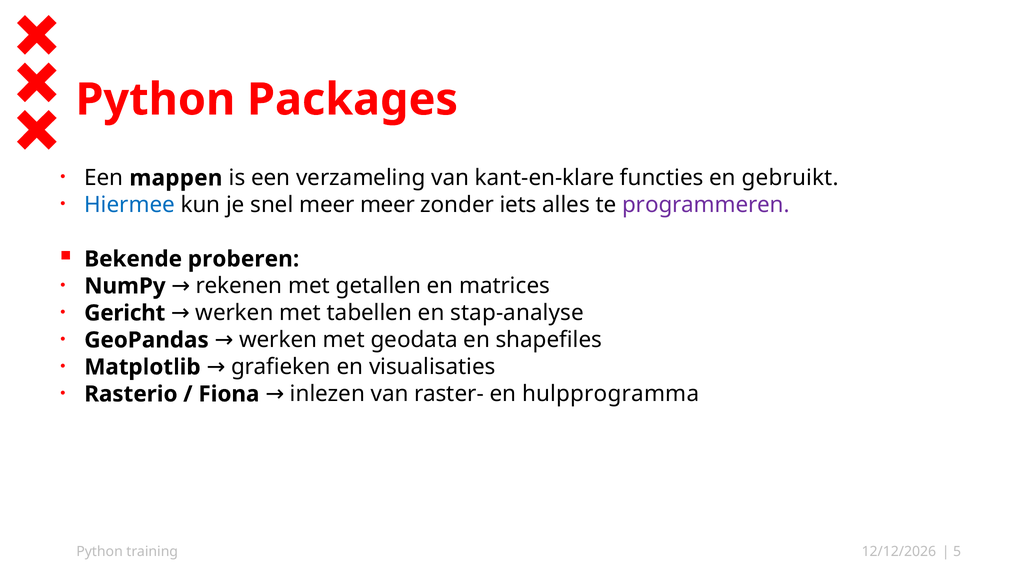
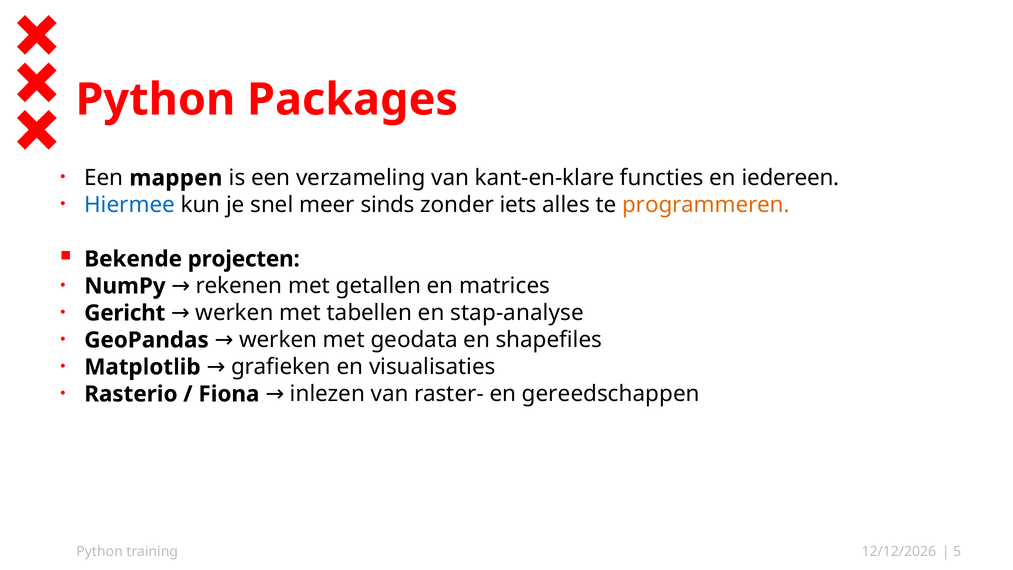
gebruikt: gebruikt -> iedereen (790, 178)
meer meer: meer -> sinds (388, 205)
programmeren colour: purple -> orange (706, 205)
proberen: proberen -> projecten (244, 259)
hulpprogramma: hulpprogramma -> gereedschappen (611, 394)
